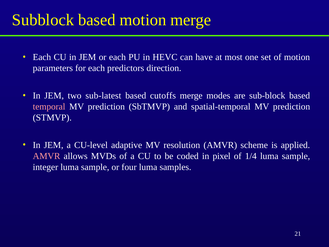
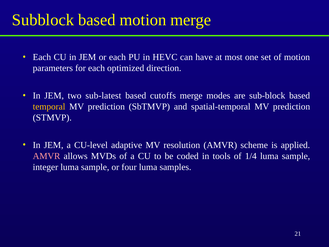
predictors: predictors -> optimized (126, 68)
temporal colour: pink -> yellow (49, 107)
pixel: pixel -> tools (222, 156)
